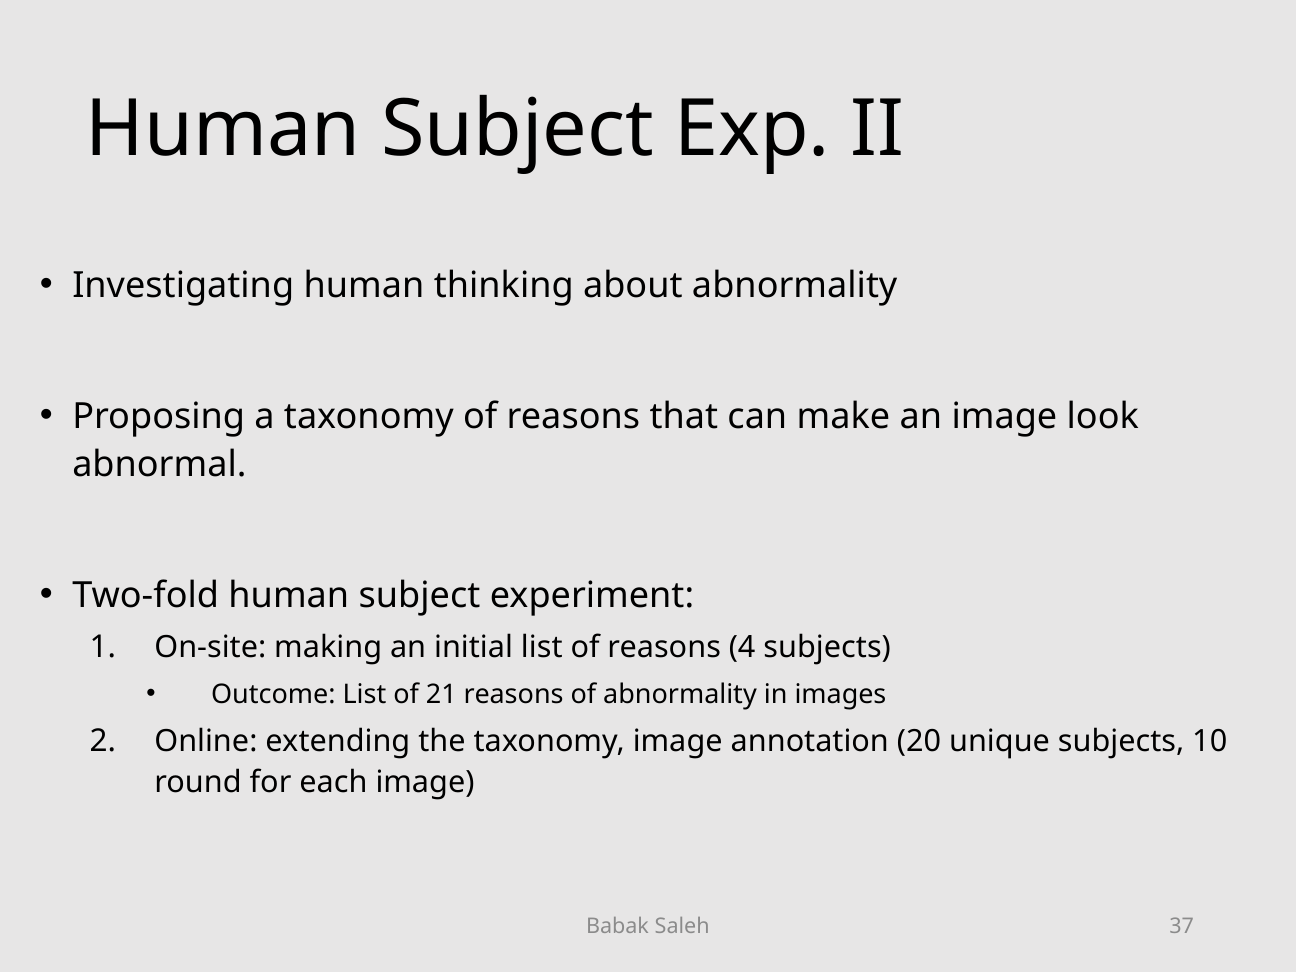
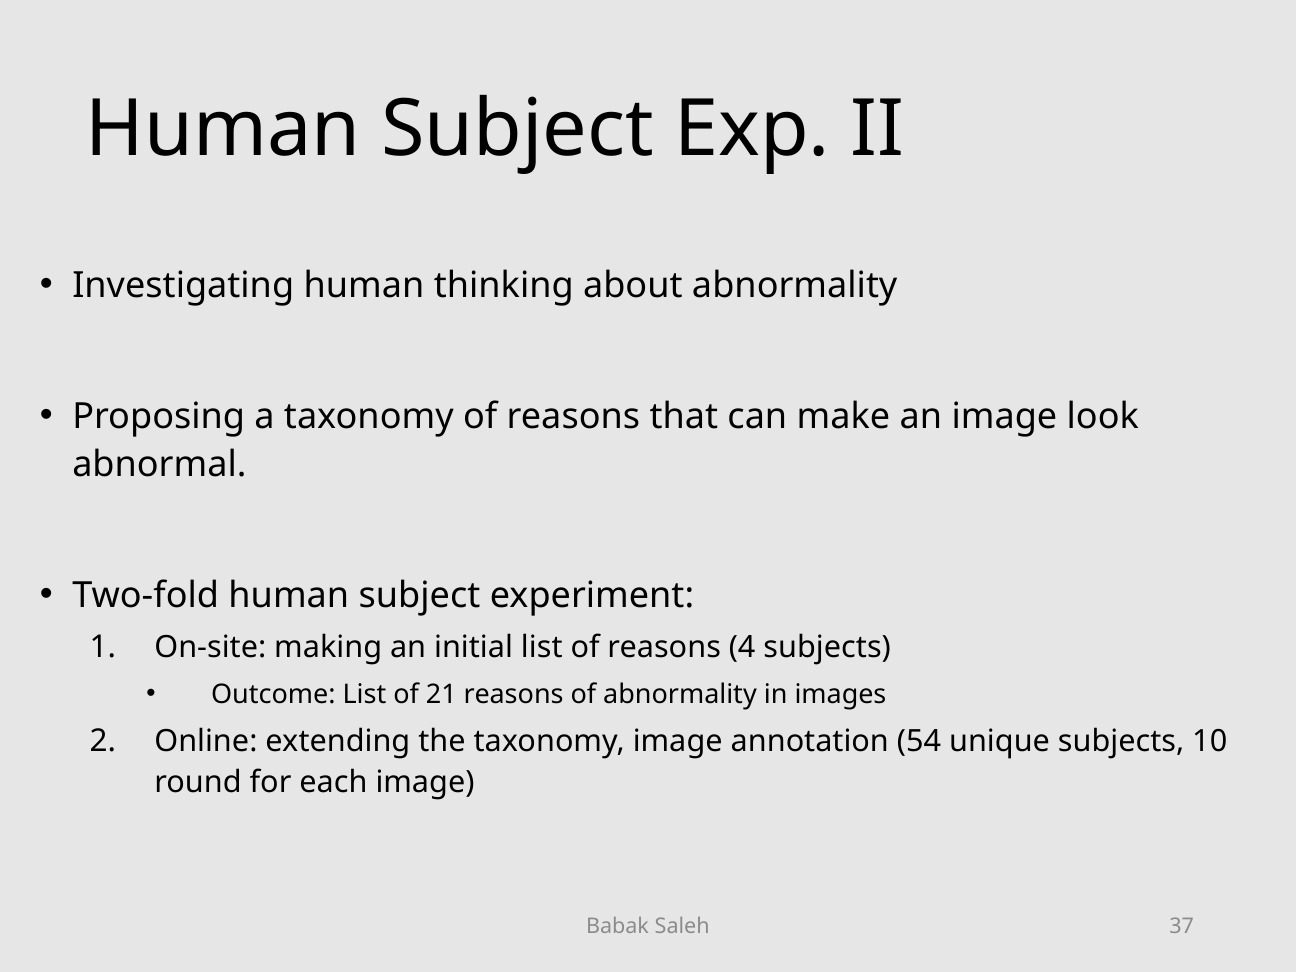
20: 20 -> 54 (919, 742)
